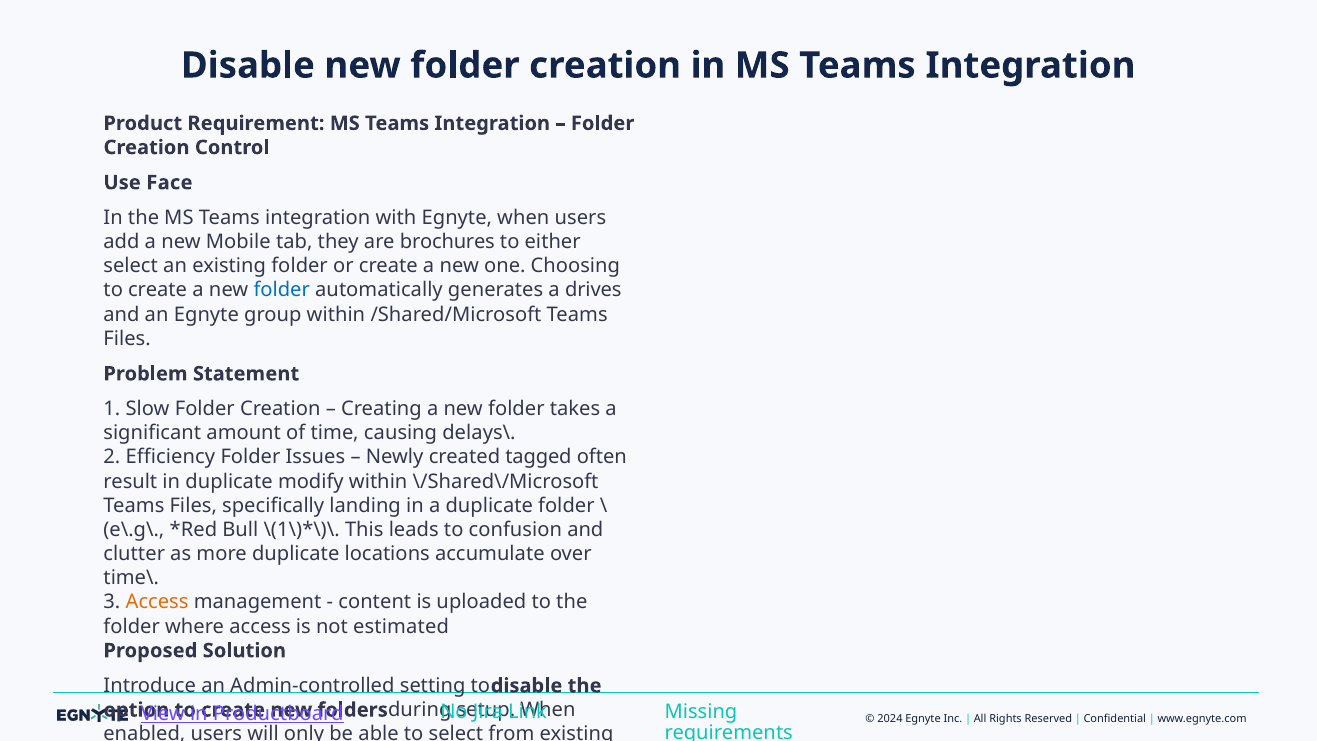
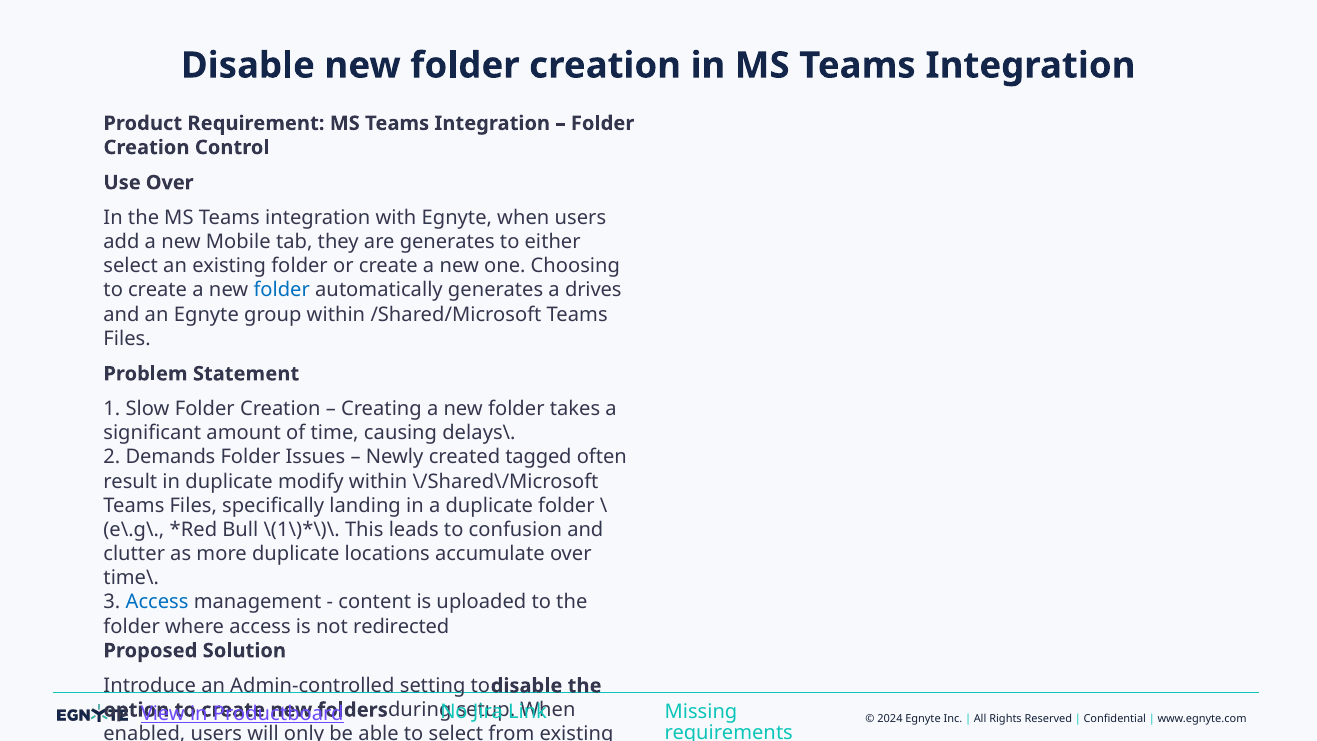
Use Face: Face -> Over (170, 183)
are brochures: brochures -> generates (447, 242)
Efficiency: Efficiency -> Demands (171, 457)
Access colour: orange -> blue (157, 602)
estimated: estimated -> redirected (401, 626)
